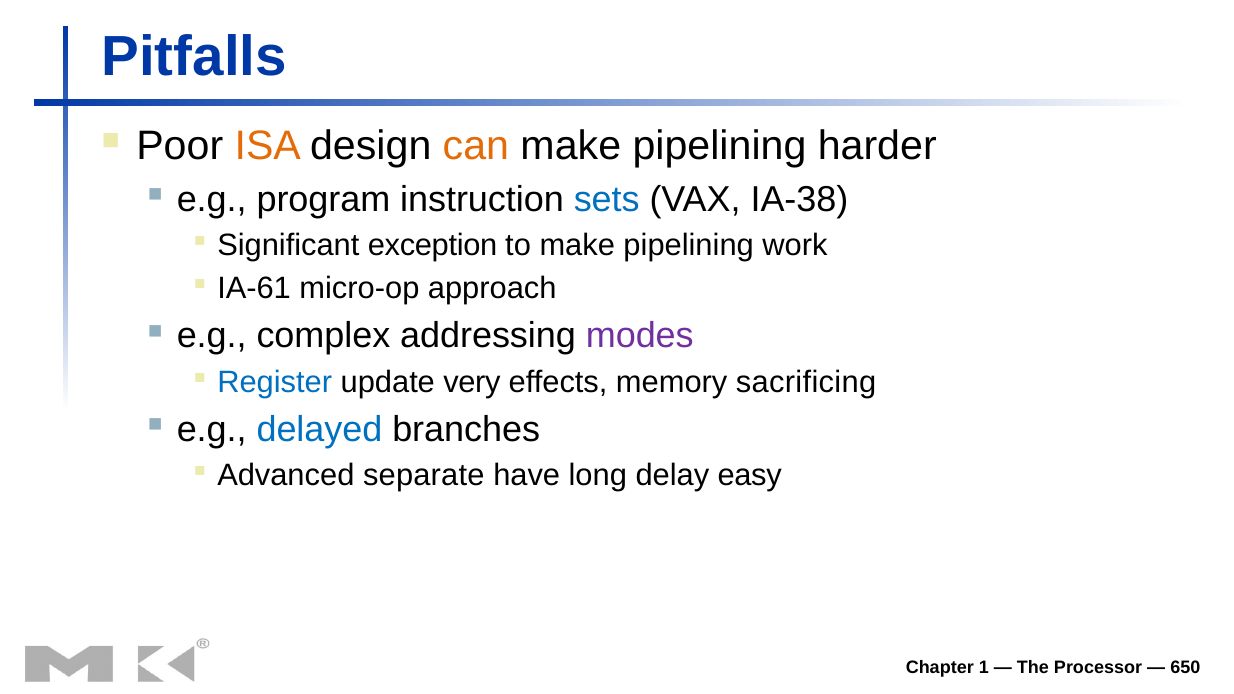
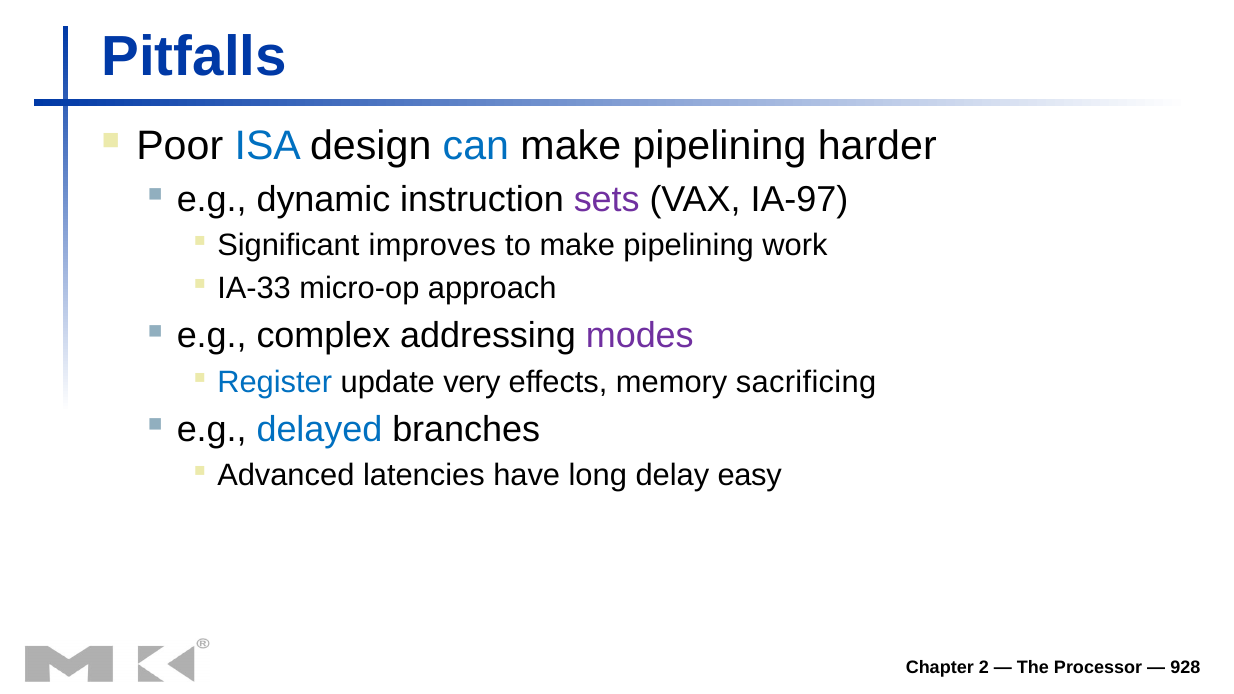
ISA colour: orange -> blue (268, 146)
can colour: orange -> blue (476, 146)
program: program -> dynamic (323, 199)
sets colour: blue -> purple (607, 199)
IA-38: IA-38 -> IA-97 (799, 199)
exception: exception -> improves (432, 245)
IA-61: IA-61 -> IA-33 (254, 288)
separate: separate -> latencies (424, 476)
1: 1 -> 2 (984, 668)
650: 650 -> 928 (1185, 668)
